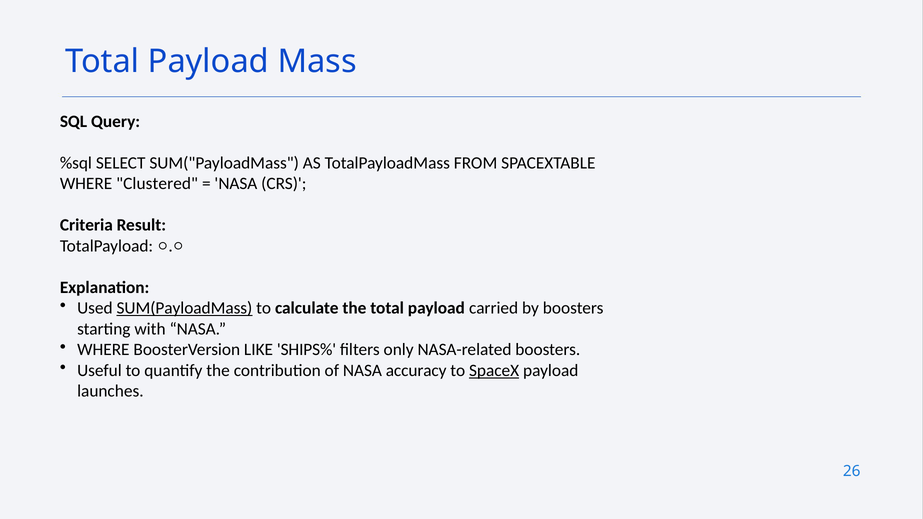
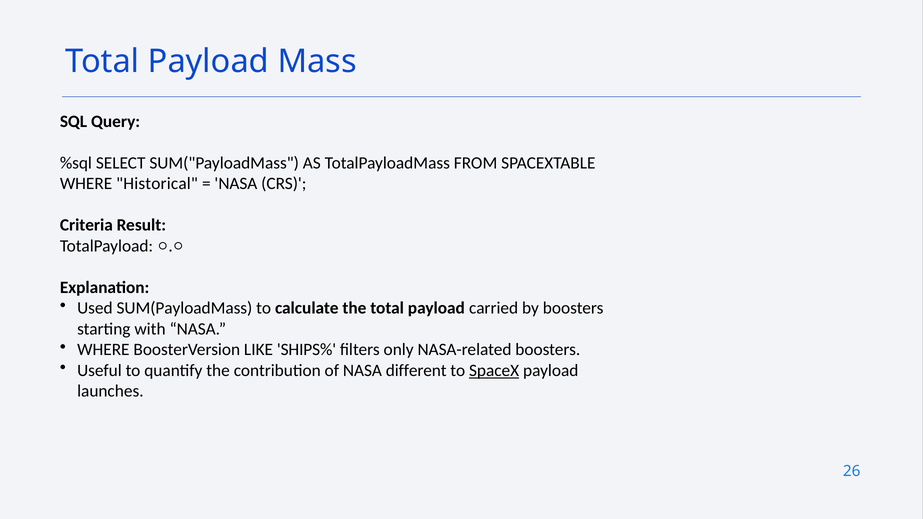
Clustered: Clustered -> Historical (157, 184)
SUM(PayloadMass underline: present -> none (184, 308)
accuracy: accuracy -> different (416, 371)
